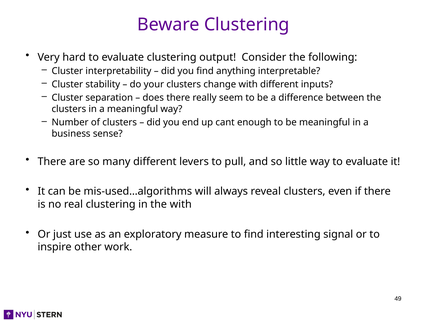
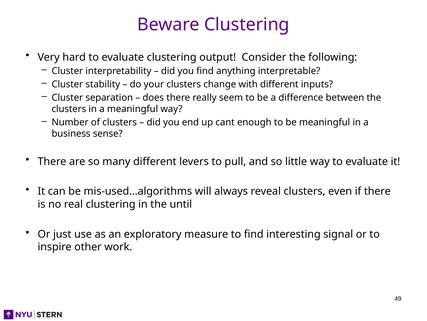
the with: with -> until (181, 204)
